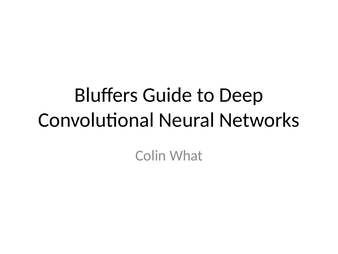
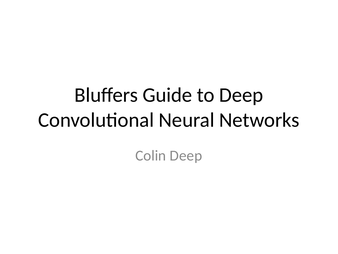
Colin What: What -> Deep (186, 155)
